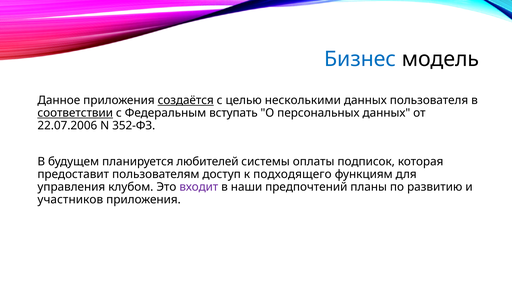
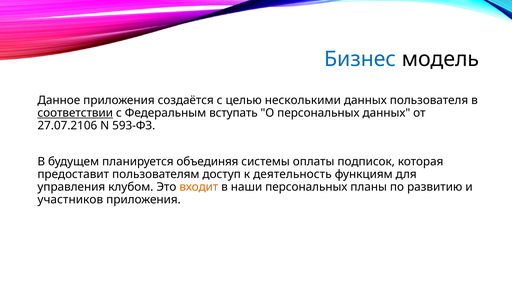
создаётся underline: present -> none (186, 100)
22.07.2006: 22.07.2006 -> 27.07.2106 (67, 126)
352-ФЗ: 352-ФЗ -> 593-ФЗ (134, 126)
любителей: любителей -> объединяя (207, 162)
подходящего: подходящего -> деятельность (292, 174)
входит colour: purple -> orange (199, 187)
наши предпочтений: предпочтений -> персональных (306, 187)
